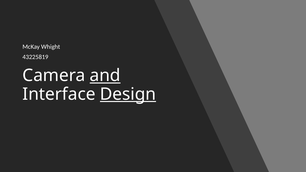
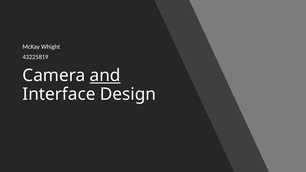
Design underline: present -> none (128, 94)
